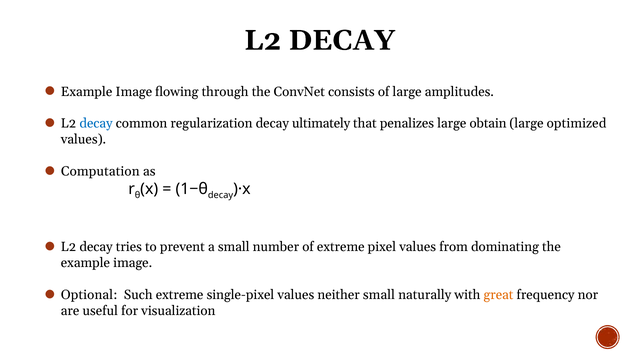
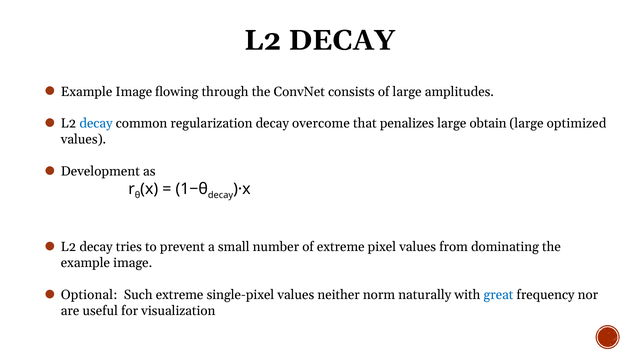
ultimately: ultimately -> overcome (321, 124)
Computation: Computation -> Development (100, 171)
neither small: small -> norm (379, 295)
great colour: orange -> blue (498, 295)
